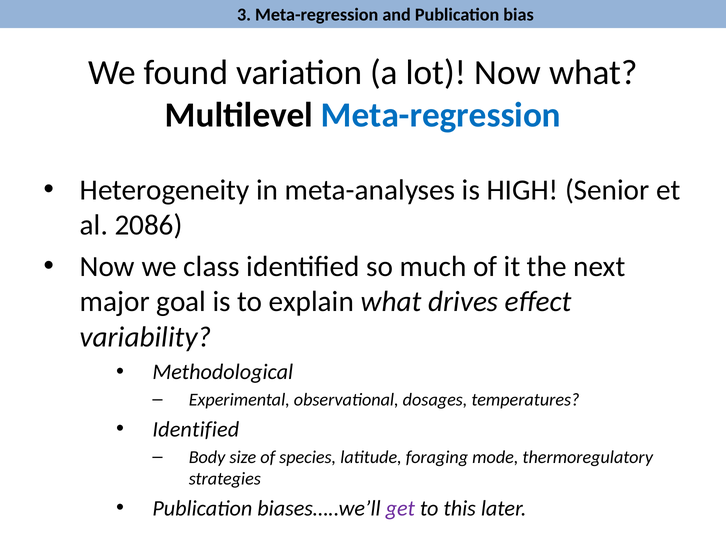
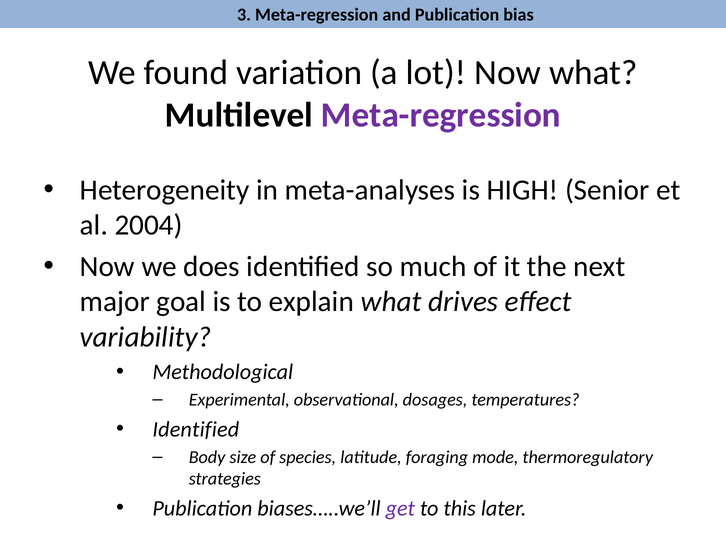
Meta-regression colour: blue -> purple (441, 115)
2086: 2086 -> 2004 (149, 225)
class: class -> does (212, 267)
